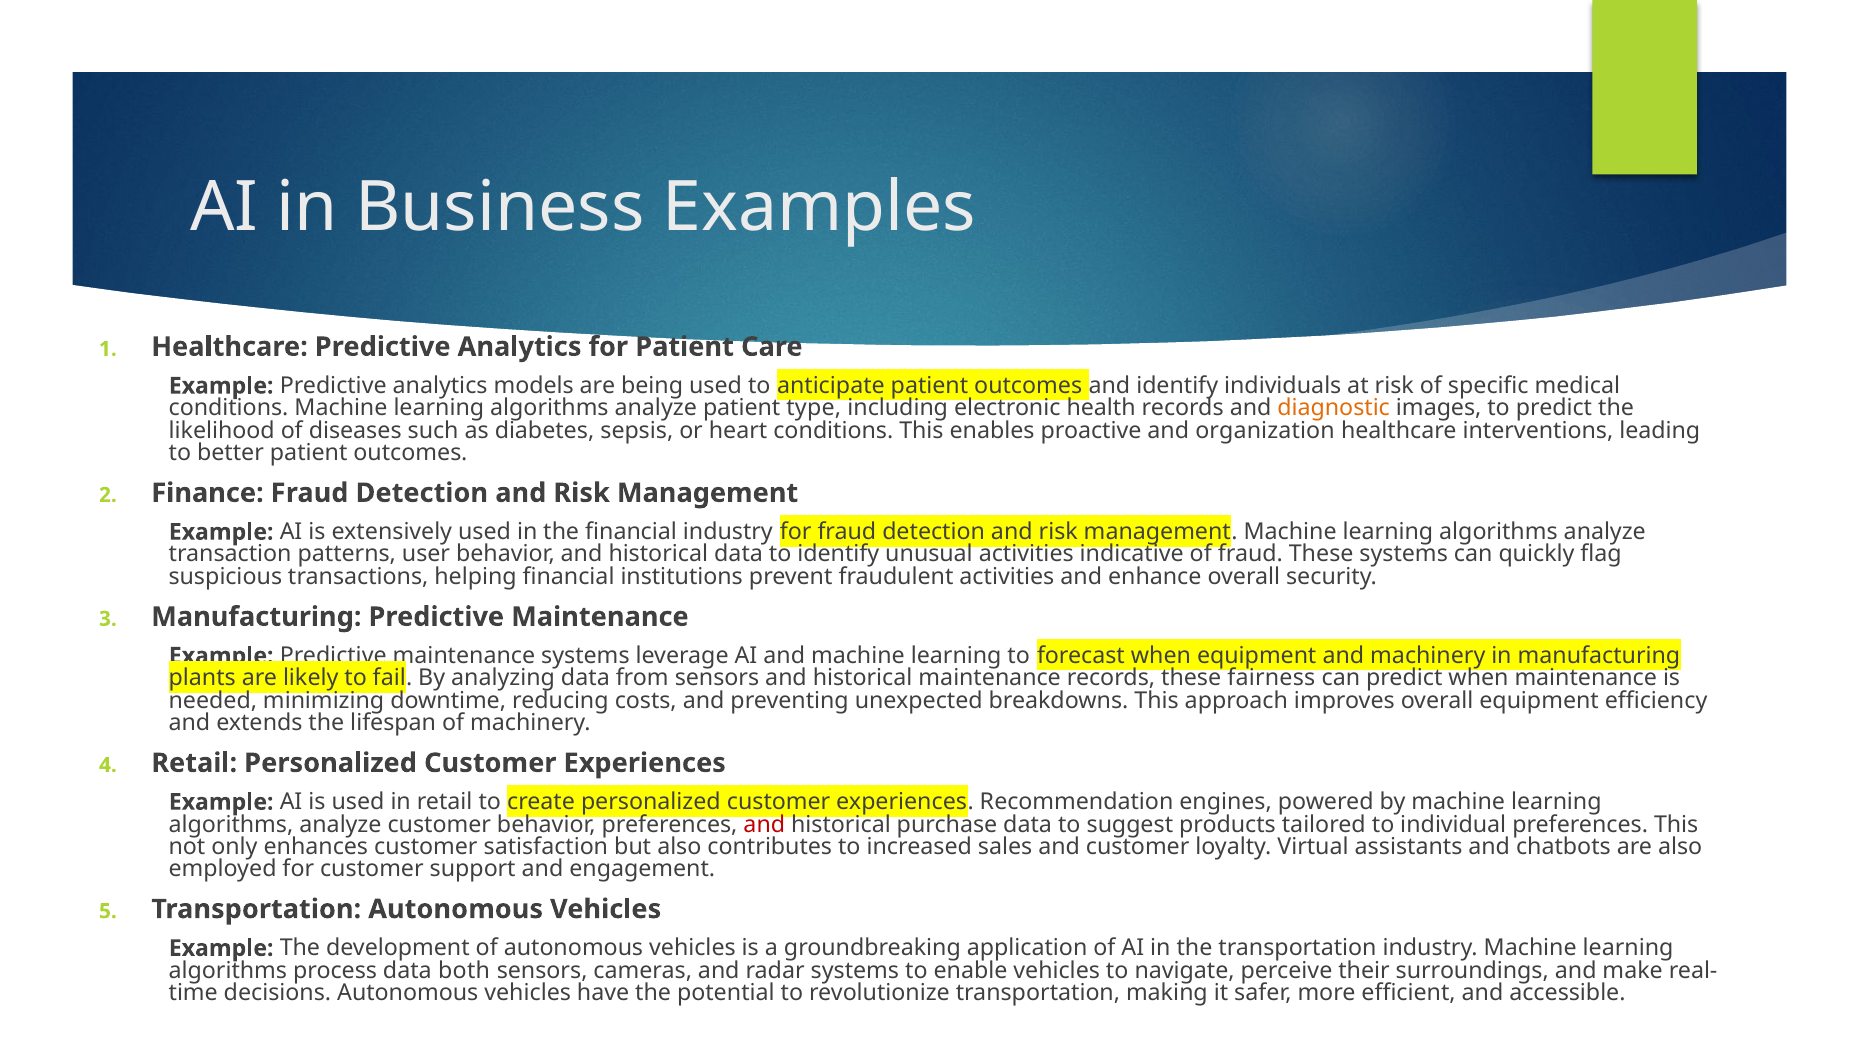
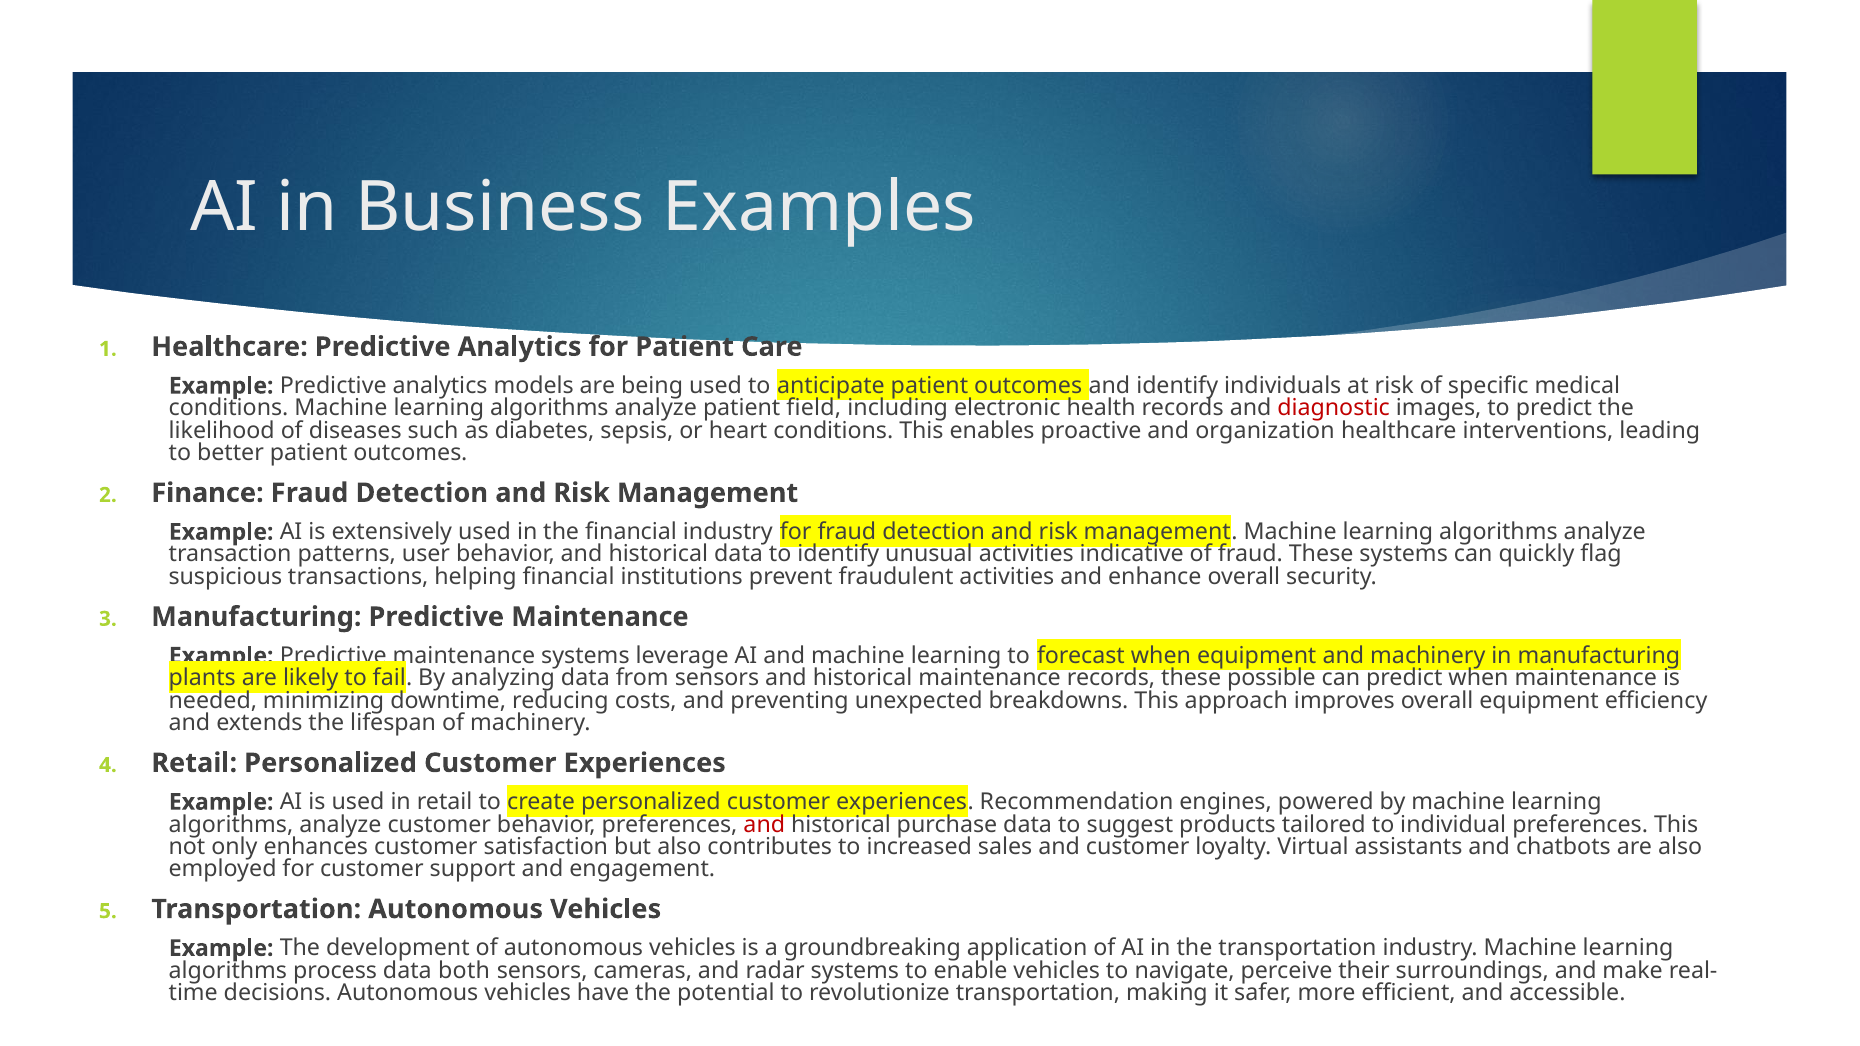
type: type -> field (814, 408)
diagnostic colour: orange -> red (1334, 408)
fairness: fairness -> possible (1271, 678)
